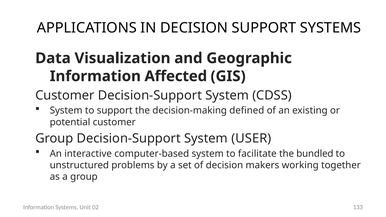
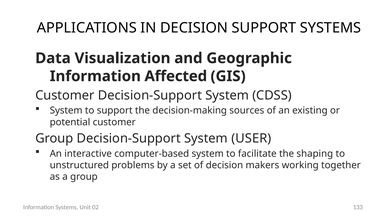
defined: defined -> sources (247, 111)
bundled: bundled -> shaping (315, 154)
